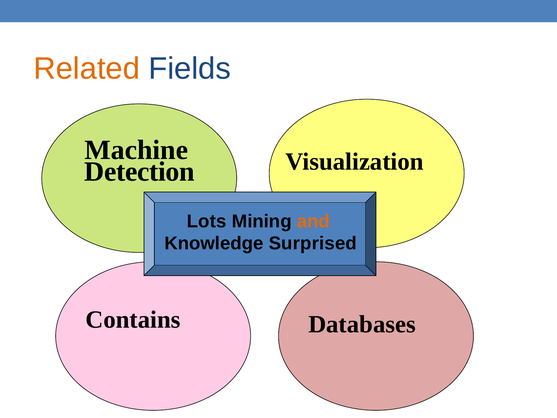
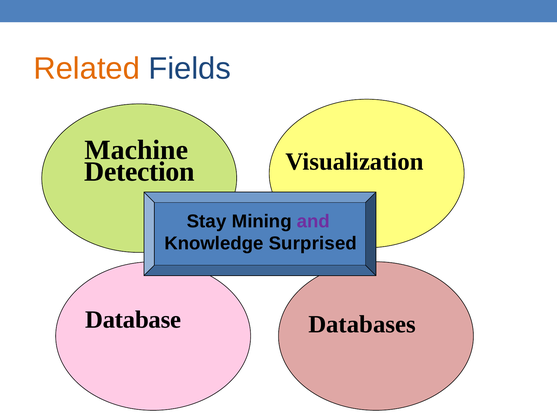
Lots: Lots -> Stay (207, 221)
and colour: orange -> purple (313, 221)
Contains: Contains -> Database (133, 319)
